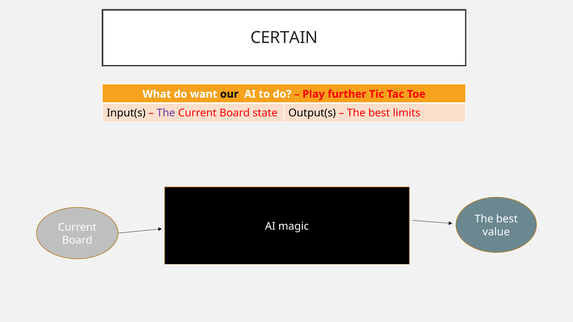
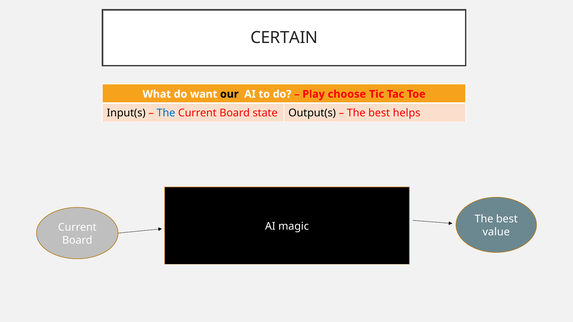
further: further -> choose (347, 94)
The colour: purple -> blue (166, 113)
limits: limits -> helps (407, 113)
